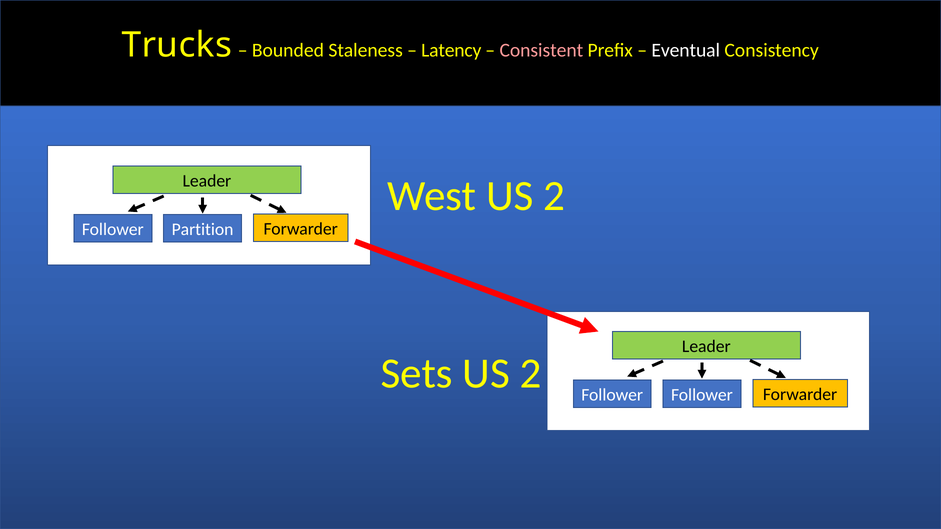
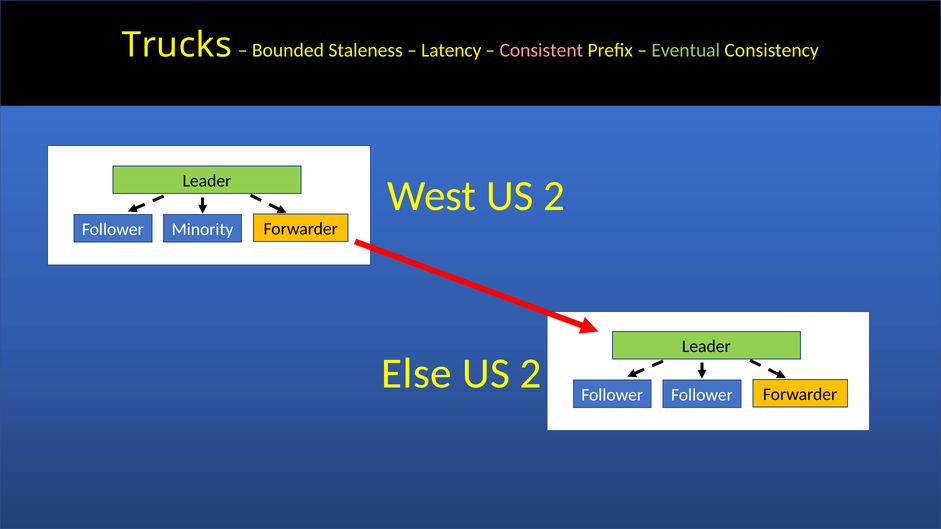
Eventual colour: white -> light green (686, 50)
Partition: Partition -> Minority (203, 229)
Sets: Sets -> Else (417, 374)
